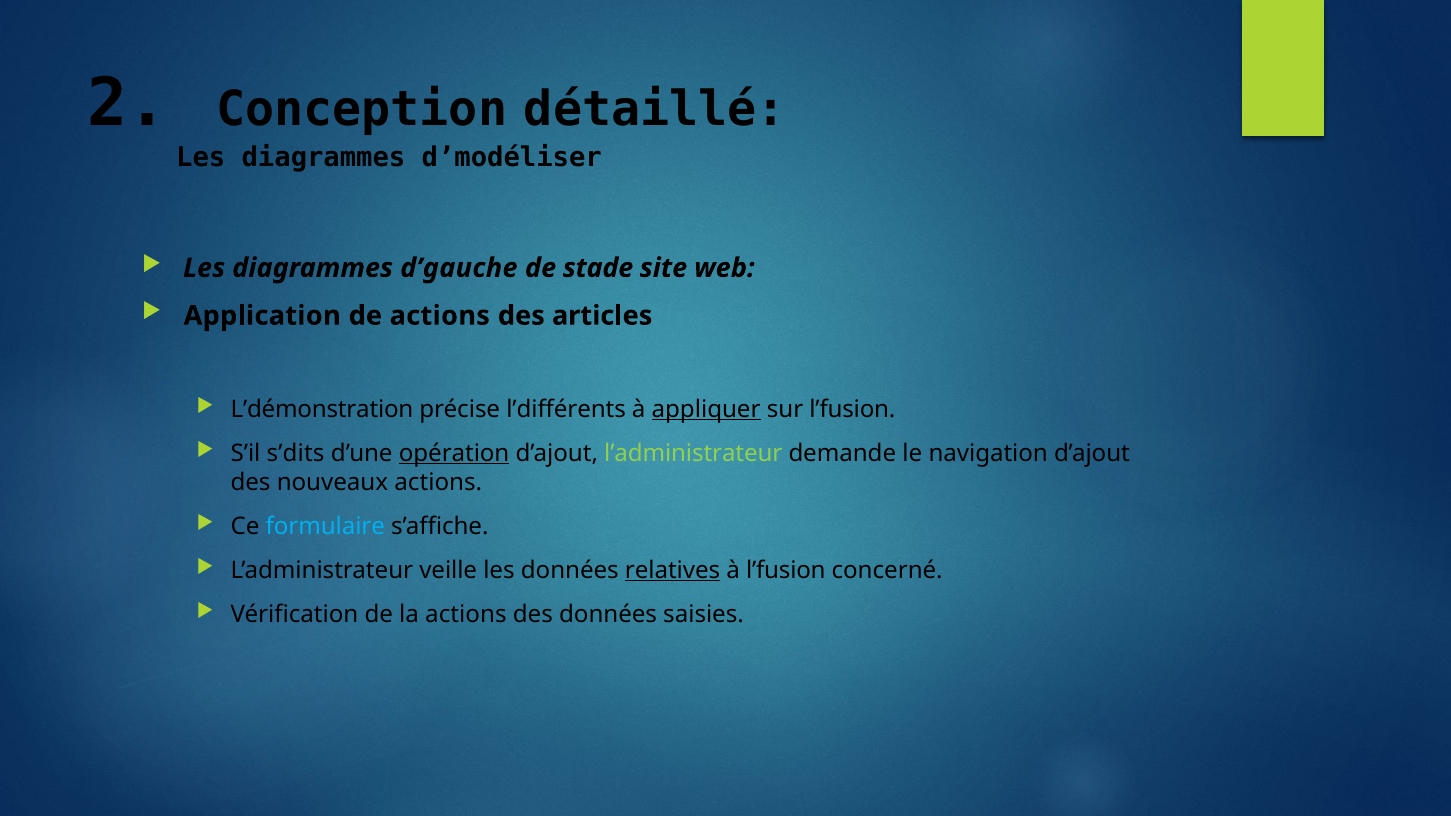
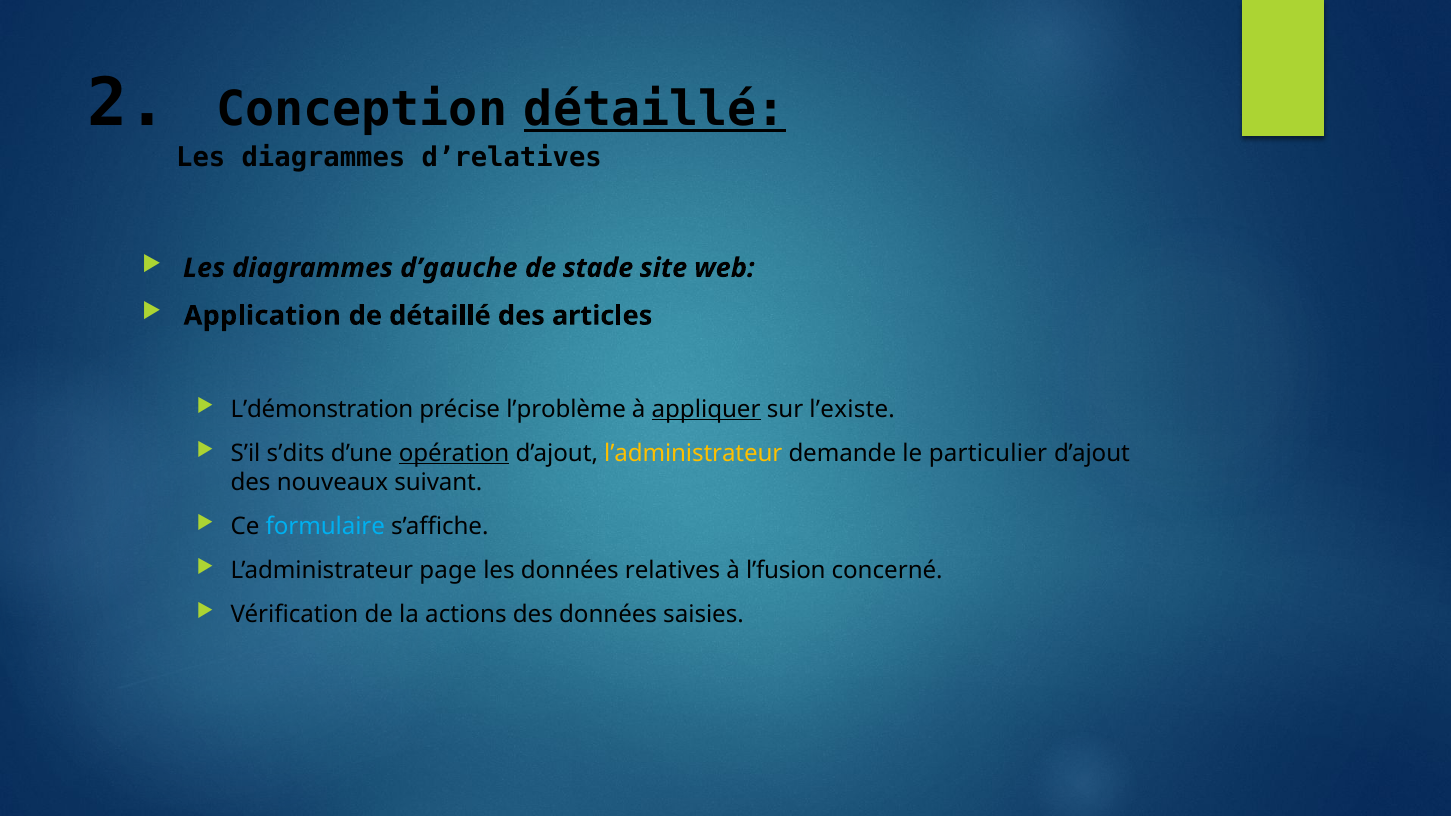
détaillé underline: none -> present (655, 110)
d’modéliser: d’modéliser -> d’relatives (512, 157)
de actions: actions -> détaillé (440, 316)
l’différents: l’différents -> l’problème (566, 409)
sur l’fusion: l’fusion -> l’existe (852, 409)
l’administrateur colour: light green -> yellow (693, 453)
navigation: navigation -> particulier (988, 453)
nouveaux actions: actions -> suivant (438, 482)
veille: veille -> page (448, 570)
relatives underline: present -> none (673, 570)
